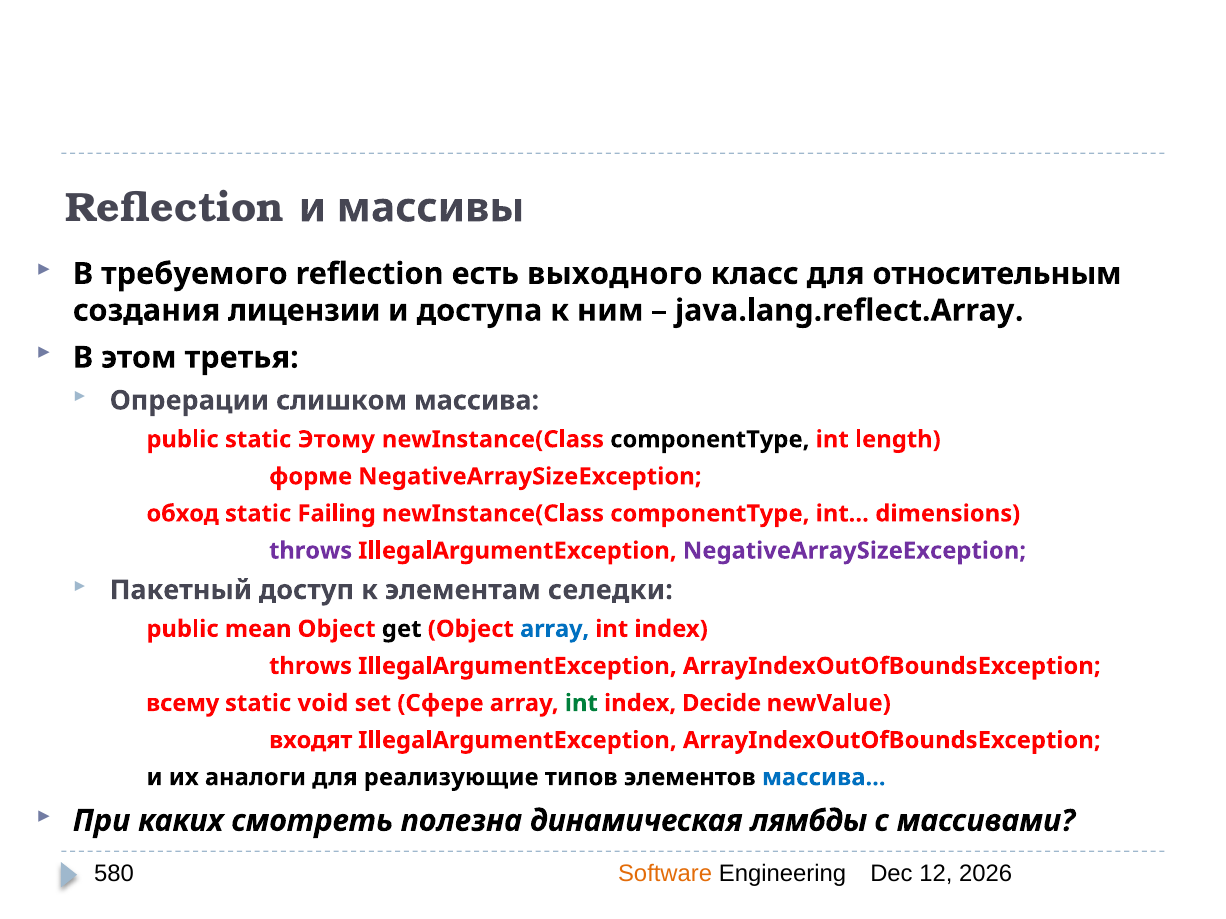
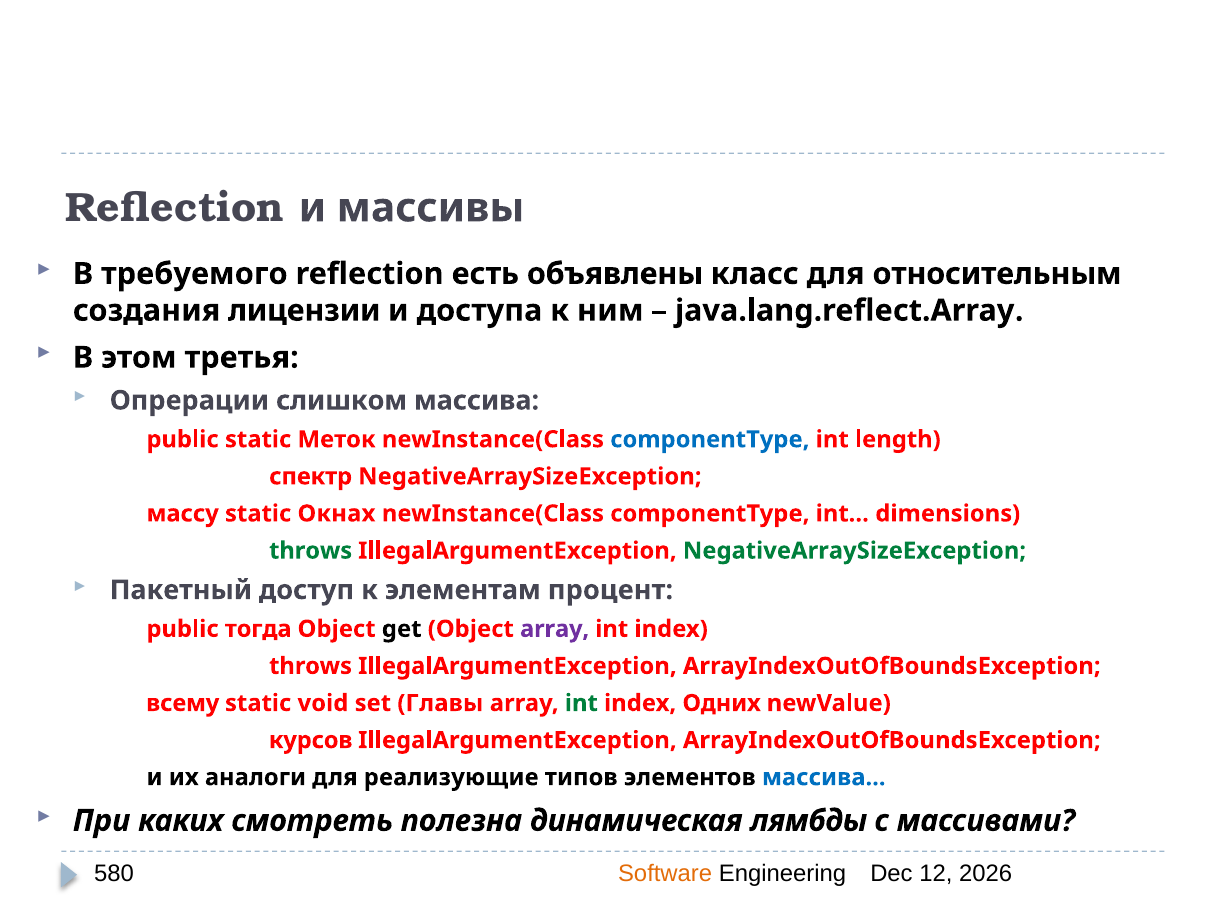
выходного: выходного -> объявлены (615, 274)
Этому: Этому -> Меток (337, 440)
componentType colour: black -> blue (710, 440)
форме: форме -> спектр (311, 477)
обход: обход -> массу (183, 514)
Failing: Failing -> Окнах (336, 514)
throws colour: purple -> green (311, 551)
NegativeArraySizeException colour: purple -> green (854, 551)
селедки: селедки -> процент (610, 590)
mean: mean -> тогда (258, 629)
array colour: blue -> purple (555, 629)
Сфере: Сфере -> Главы (440, 704)
Decide: Decide -> Одних (722, 704)
входят: входят -> курсов (311, 741)
